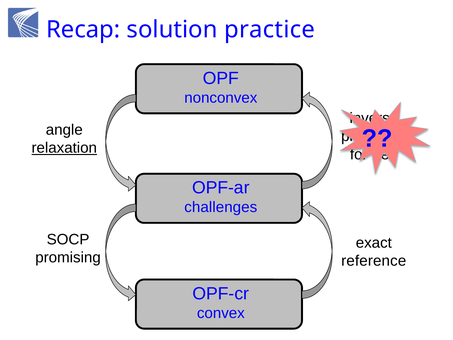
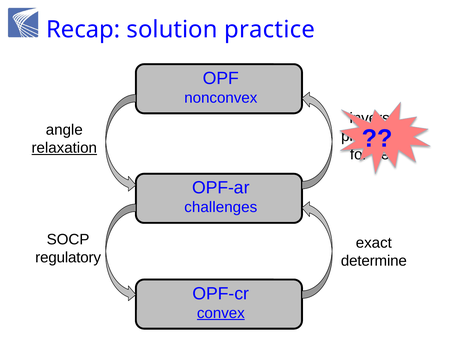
promising: promising -> regulatory (68, 257)
reference: reference -> determine (374, 261)
convex underline: none -> present (221, 313)
